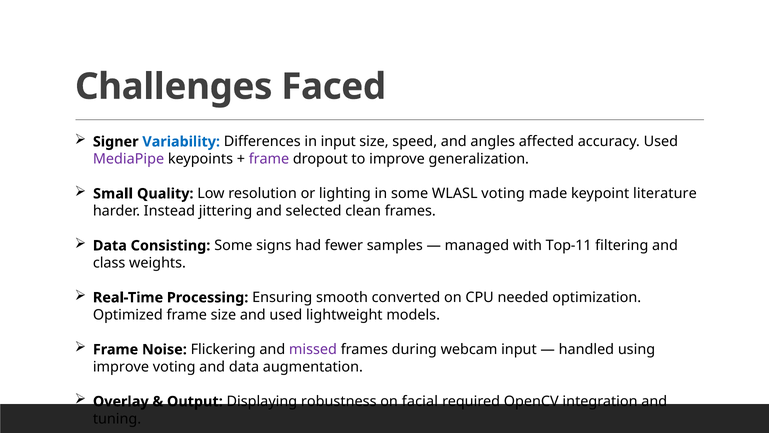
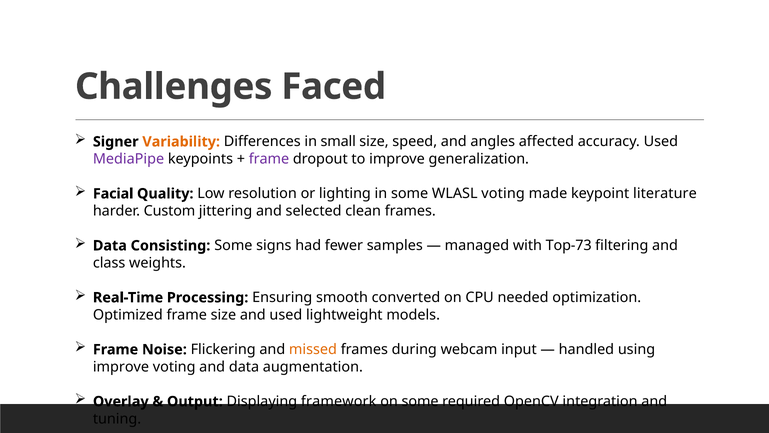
Variability colour: blue -> orange (181, 142)
in input: input -> small (338, 142)
Small: Small -> Facial (113, 193)
Instead: Instead -> Custom (170, 211)
Top-11: Top-11 -> Top-73 (569, 245)
missed colour: purple -> orange (313, 349)
robustness: robustness -> framework (339, 401)
on facial: facial -> some (420, 401)
